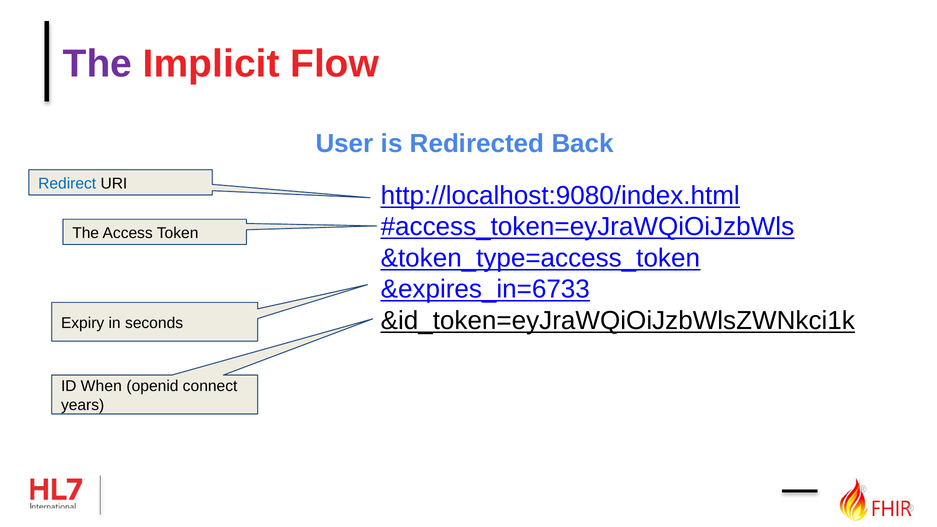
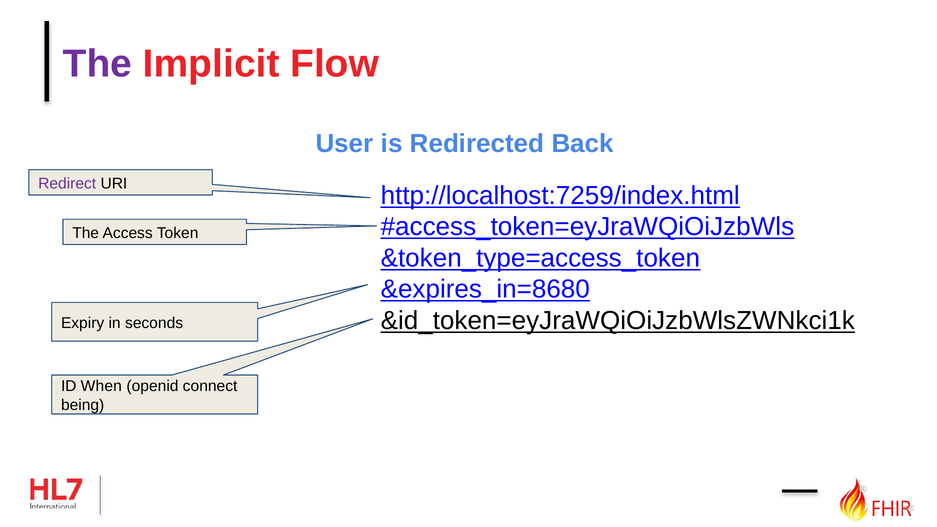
Redirect colour: blue -> purple (67, 183)
http://localhost:9080/index.html: http://localhost:9080/index.html -> http://localhost:7259/index.html (560, 196)
&expires_in=6733: &expires_in=6733 -> &expires_in=8680 (485, 289)
years: years -> being (83, 405)
